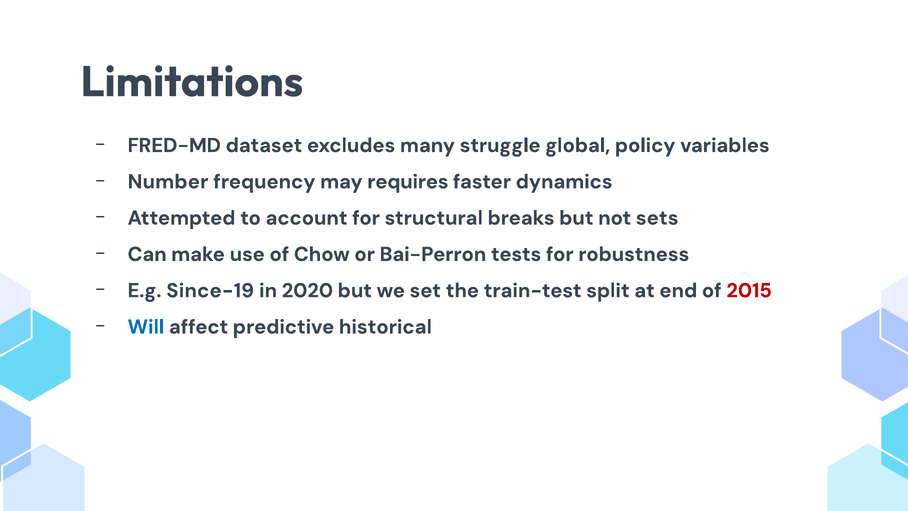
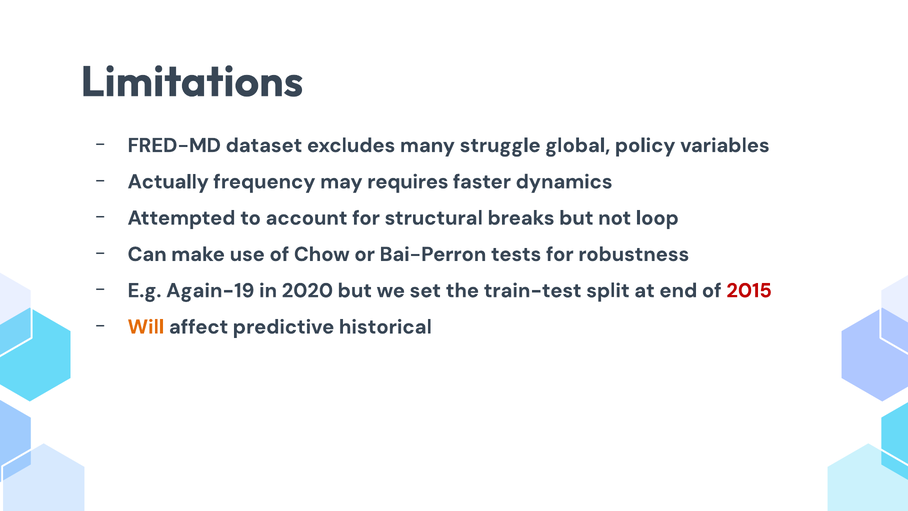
Number: Number -> Actually (168, 182)
sets: sets -> loop (657, 218)
Since-19: Since-19 -> Again-19 (210, 290)
Will colour: blue -> orange (146, 327)
